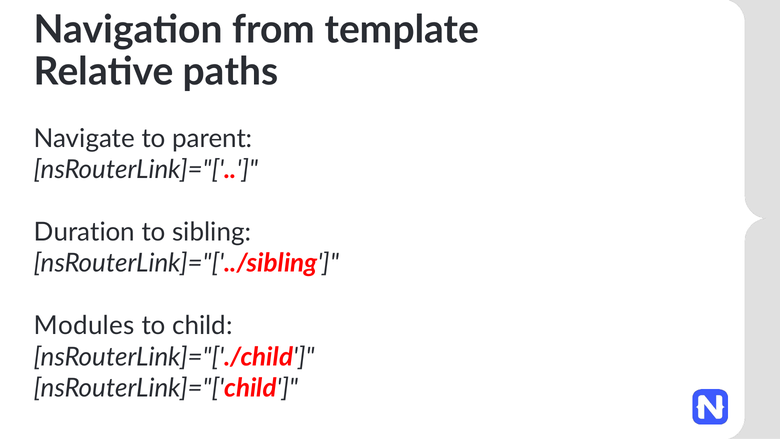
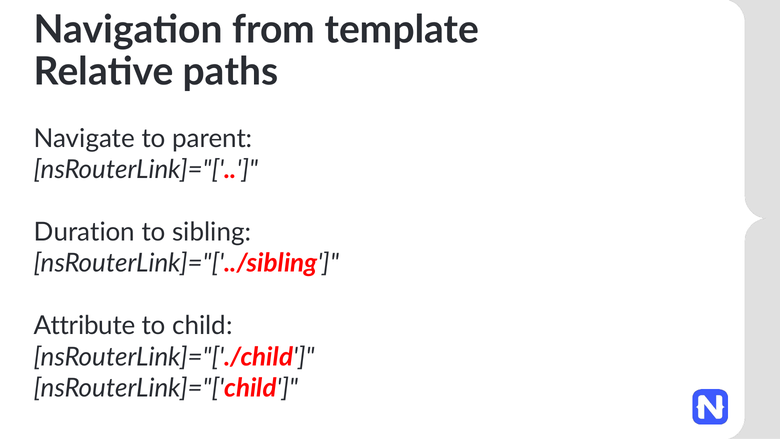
Modules: Modules -> Attribute (85, 326)
